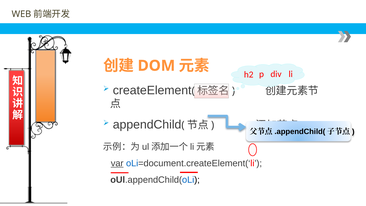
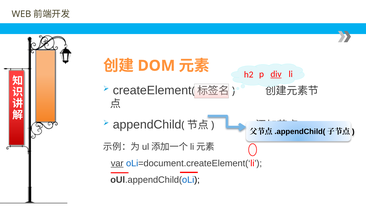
div underline: none -> present (276, 74)
